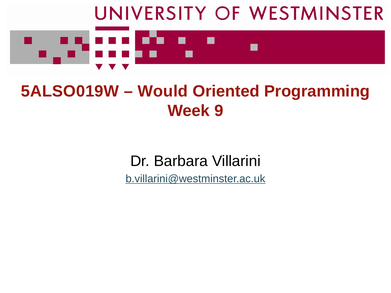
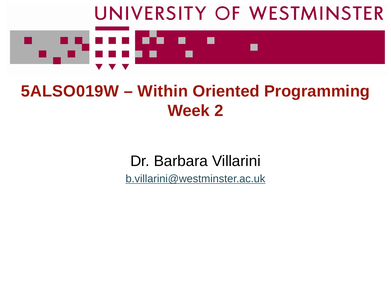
Would: Would -> Within (163, 91)
9: 9 -> 2 (219, 111)
